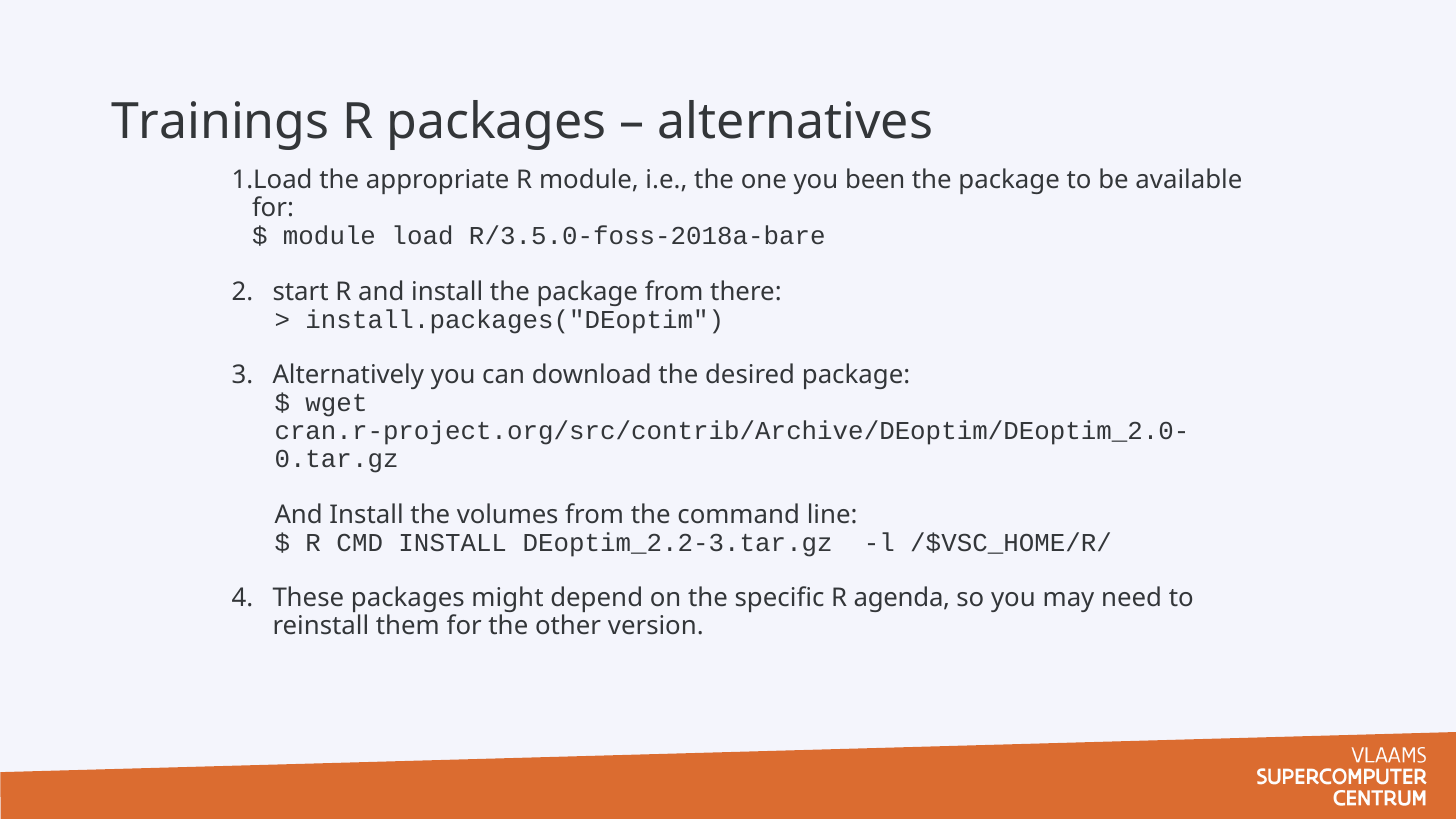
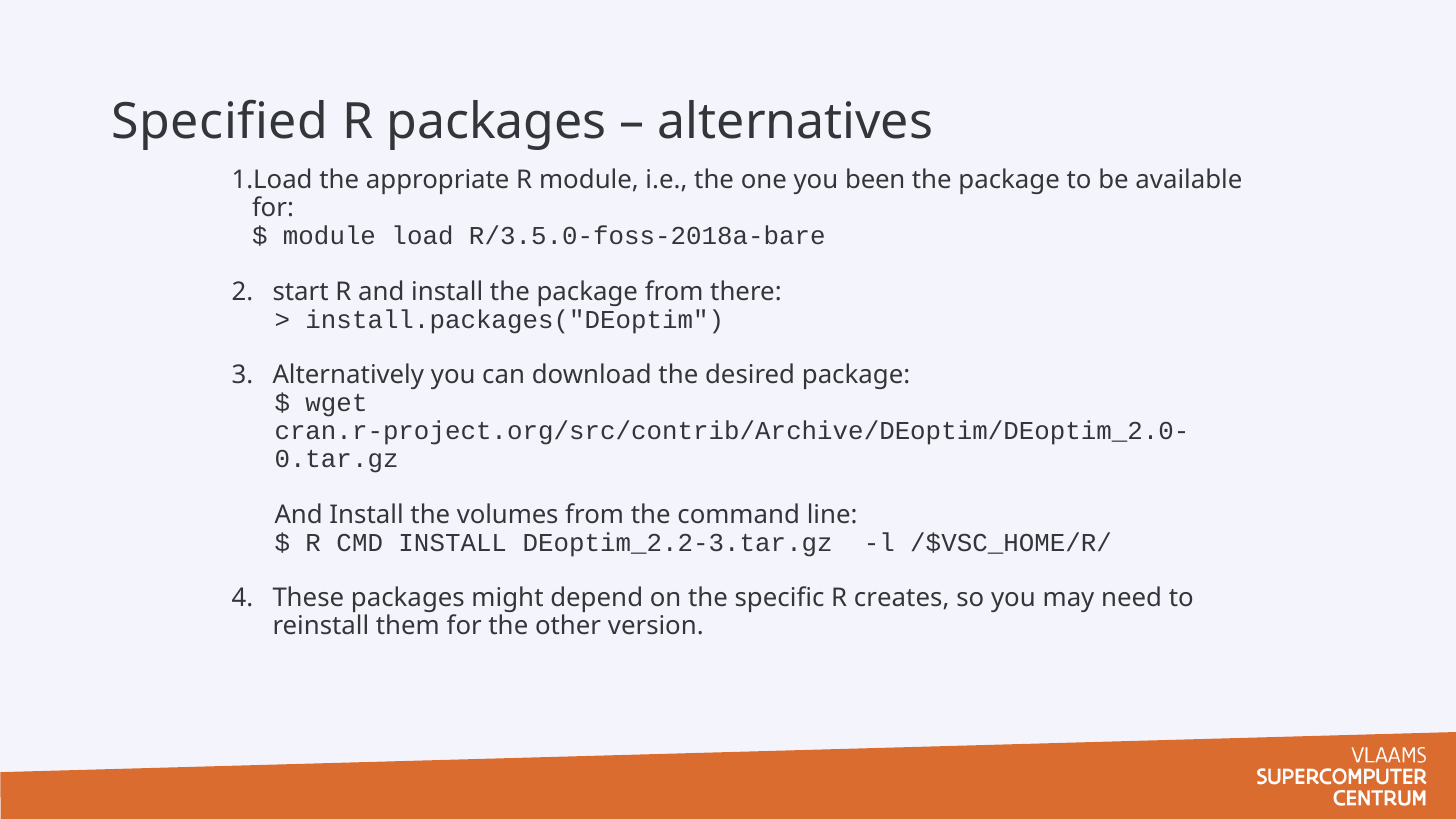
Trainings: Trainings -> Specified (220, 122)
agenda: agenda -> creates (902, 598)
